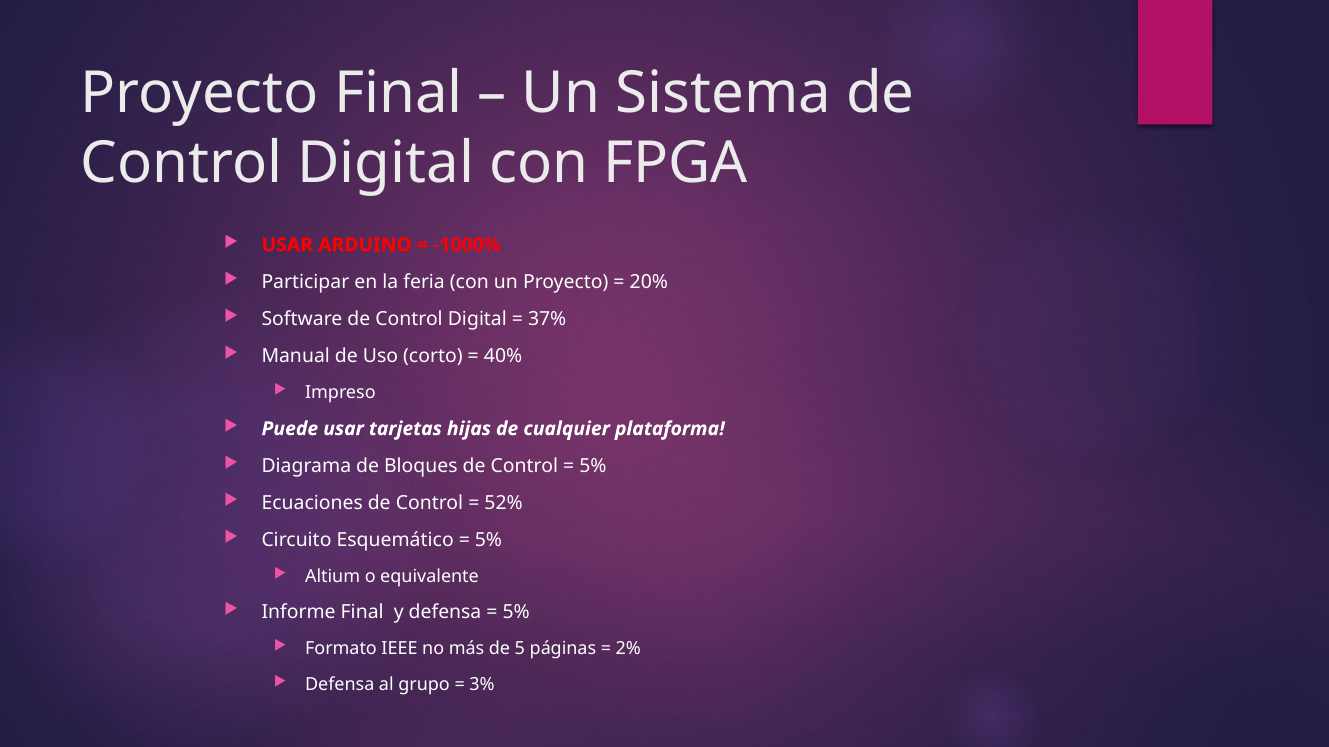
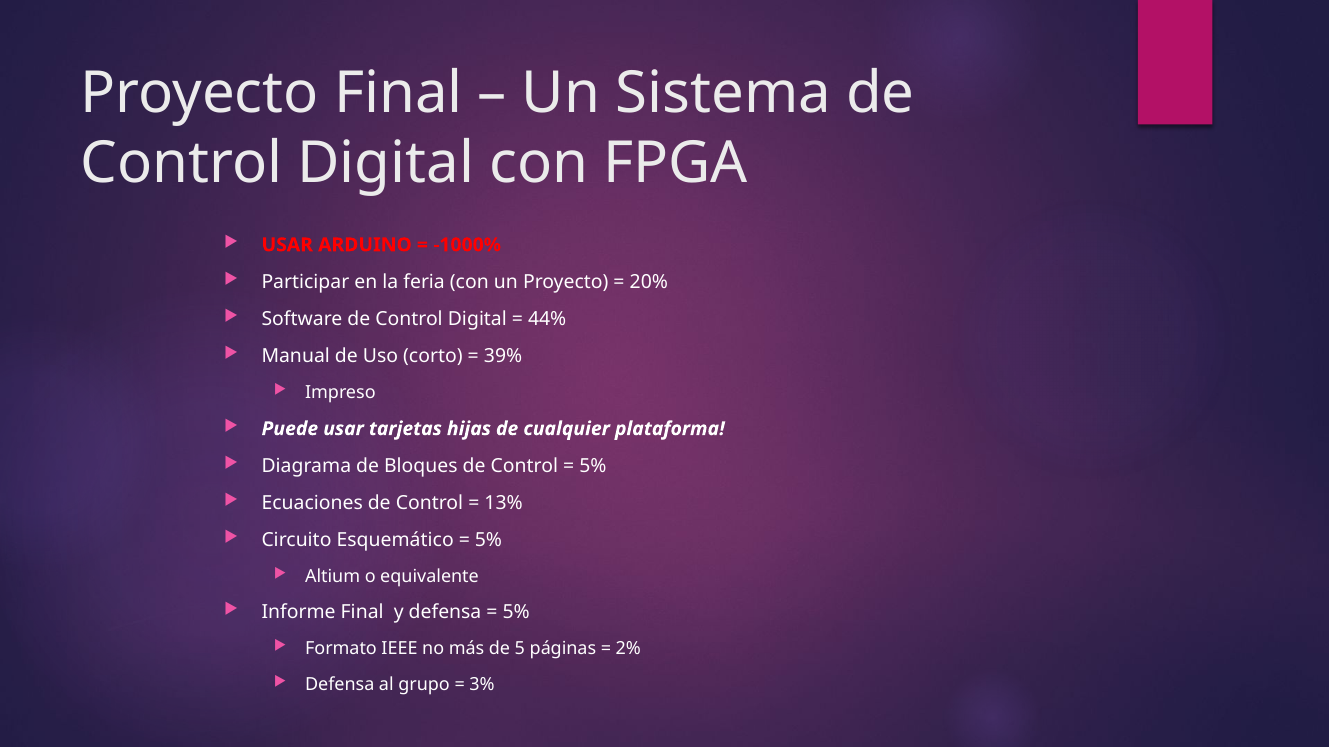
37%: 37% -> 44% (547, 319)
40%: 40% -> 39% (503, 356)
52%: 52% -> 13% (504, 503)
